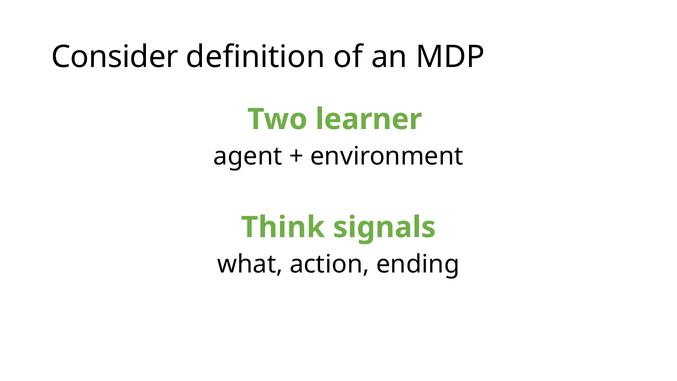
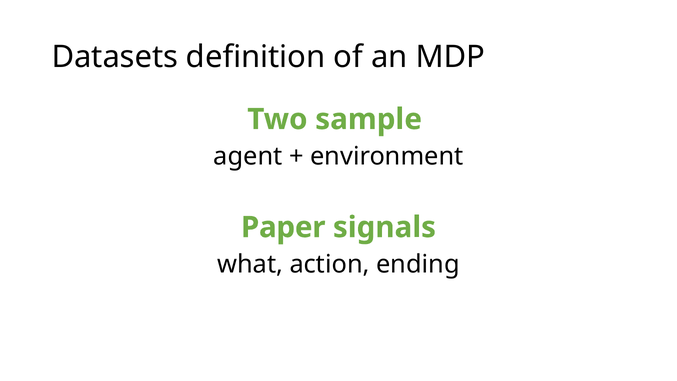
Consider: Consider -> Datasets (115, 57)
learner: learner -> sample (369, 119)
Think: Think -> Paper (283, 227)
